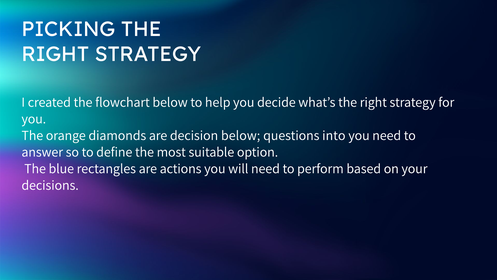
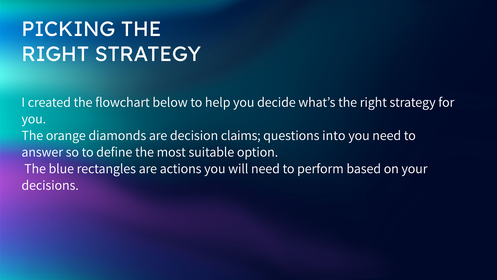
decision below: below -> claims (241, 135)
